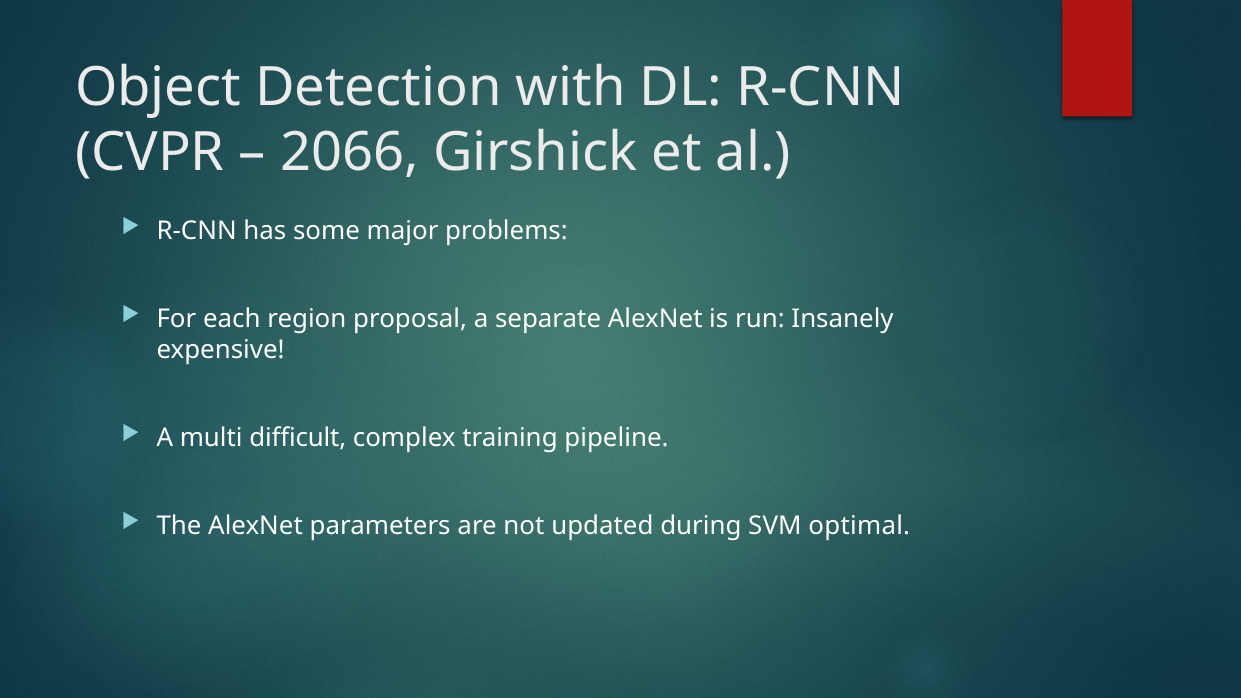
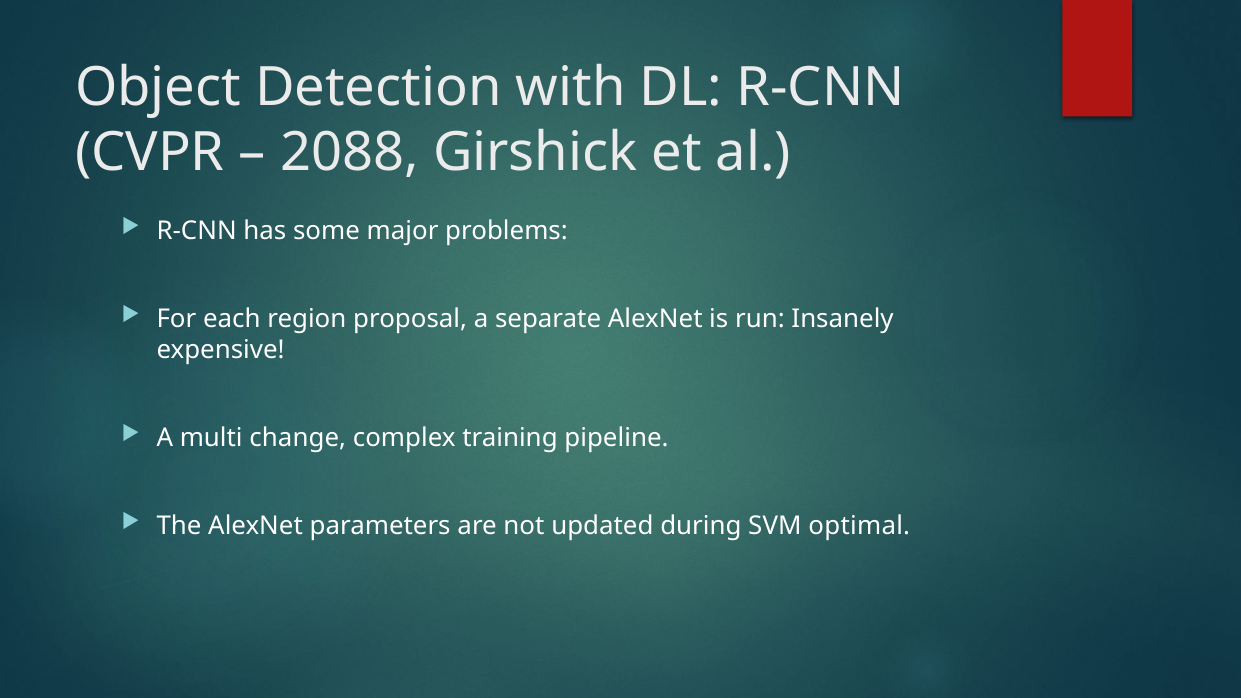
2066: 2066 -> 2088 (350, 152)
difficult: difficult -> change (298, 438)
